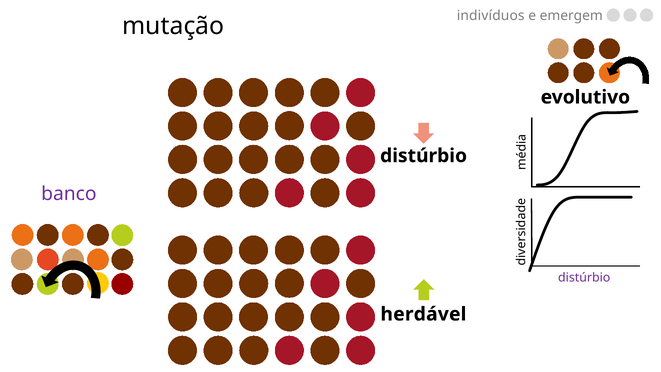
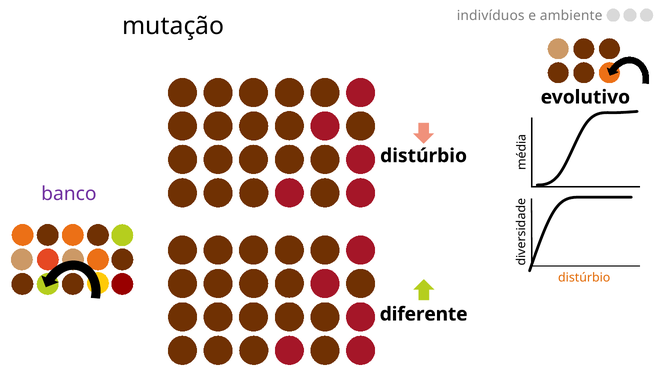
emergem: emergem -> ambiente (571, 15)
distúrbio colour: purple -> orange (584, 277)
herdável: herdável -> diferente (424, 314)
